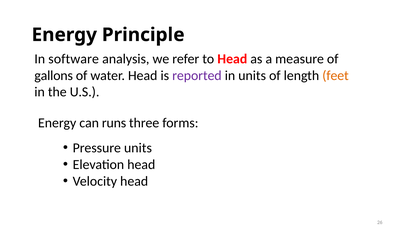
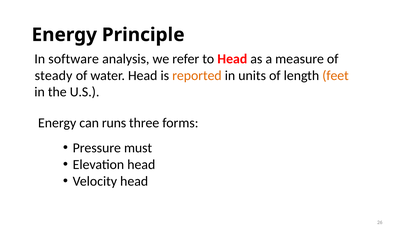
gallons: gallons -> steady (54, 75)
reported colour: purple -> orange (197, 75)
Pressure units: units -> must (138, 148)
